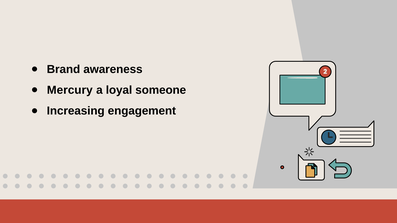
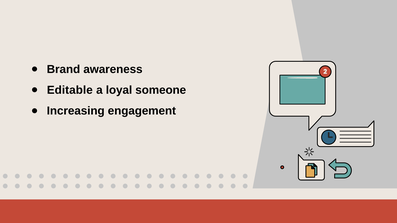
Mercury: Mercury -> Editable (70, 90)
